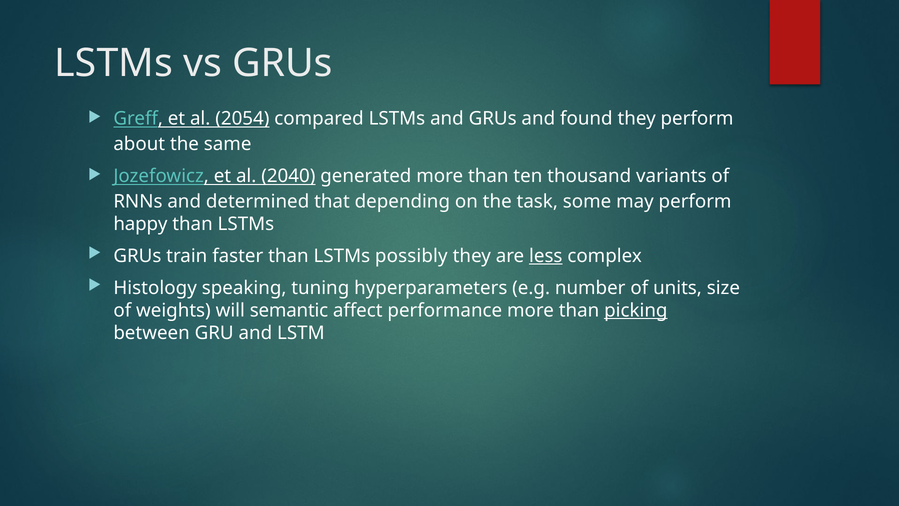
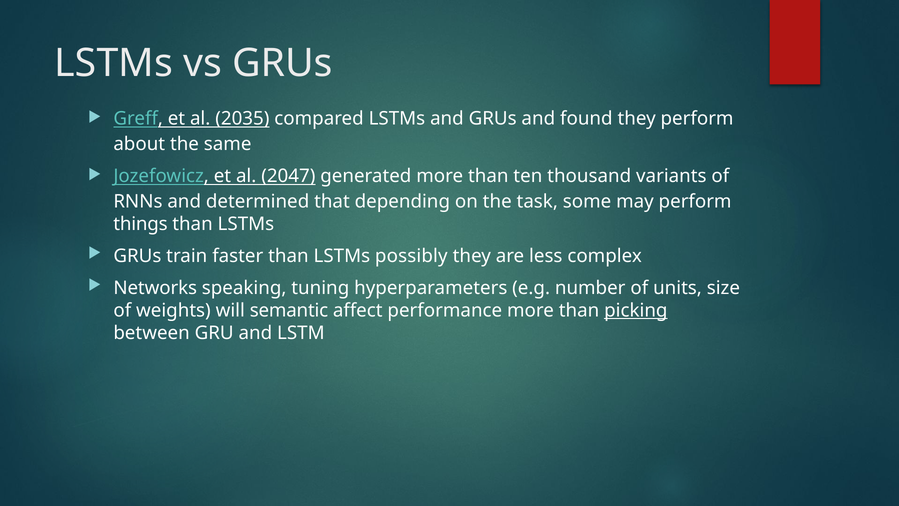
2054: 2054 -> 2035 (242, 118)
2040: 2040 -> 2047 (288, 176)
happy: happy -> things (140, 224)
less underline: present -> none (546, 256)
Histology: Histology -> Networks (155, 288)
